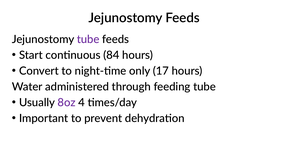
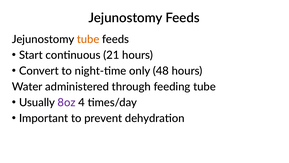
tube colour: purple -> orange (88, 39)
84: 84 -> 21 (111, 55)
17: 17 -> 48 (161, 71)
